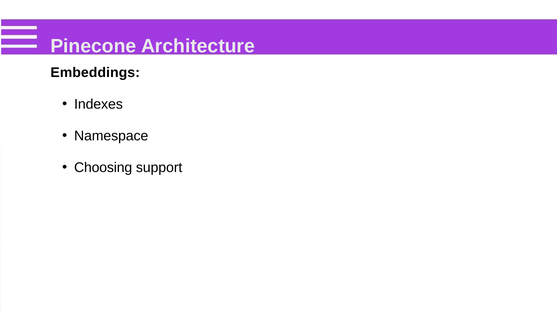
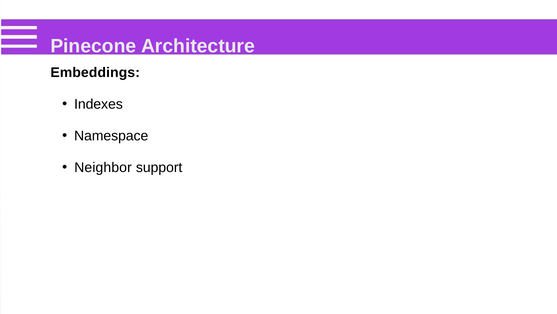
Choosing: Choosing -> Neighbor (103, 167)
